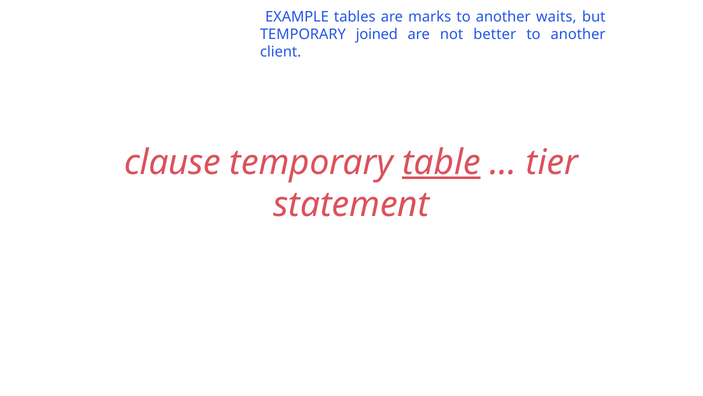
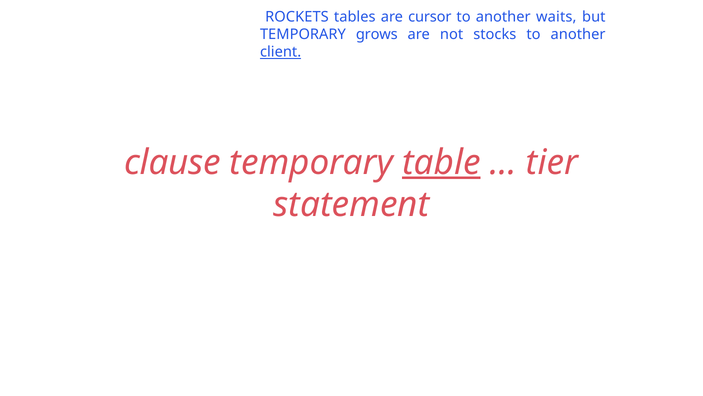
EXAMPLE: EXAMPLE -> ROCKETS (297, 17)
marks: marks -> cursor (430, 17)
joined: joined -> grows (377, 34)
better: better -> stocks (495, 34)
client underline: none -> present (281, 52)
